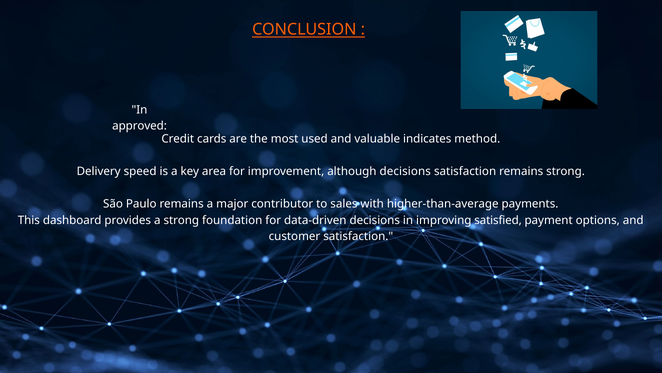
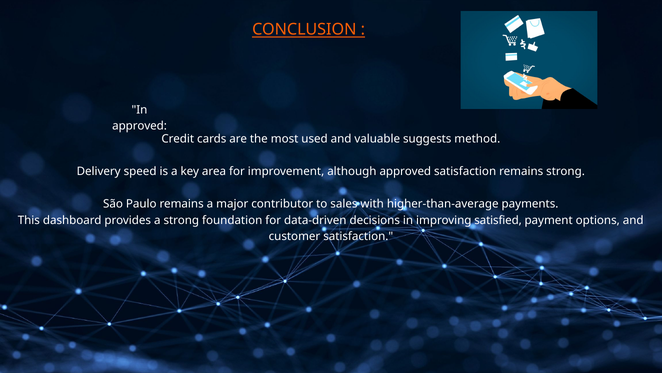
indicates: indicates -> suggests (427, 139)
although decisions: decisions -> approved (405, 171)
